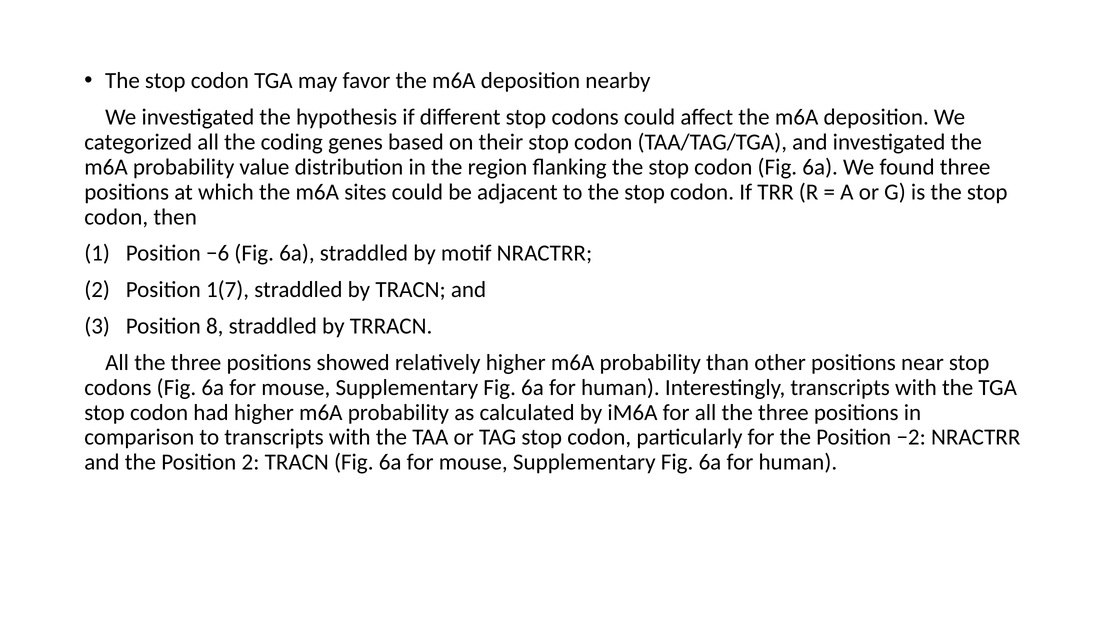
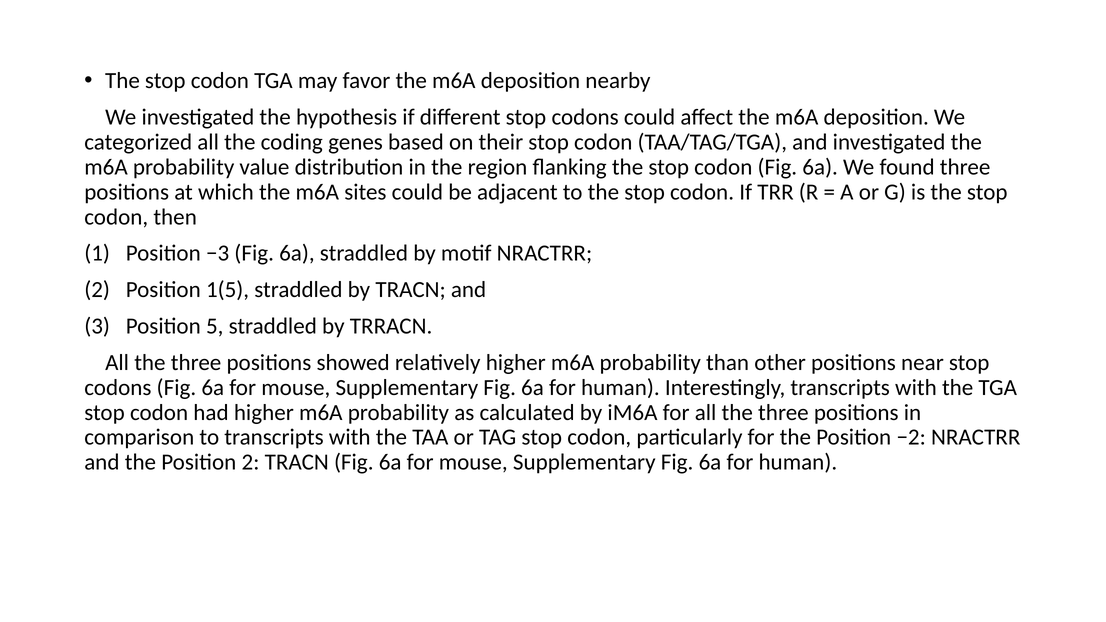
−6: −6 -> −3 (218, 253)
1(7: 1(7 -> 1(5 (228, 290)
8: 8 -> 5 (215, 326)
